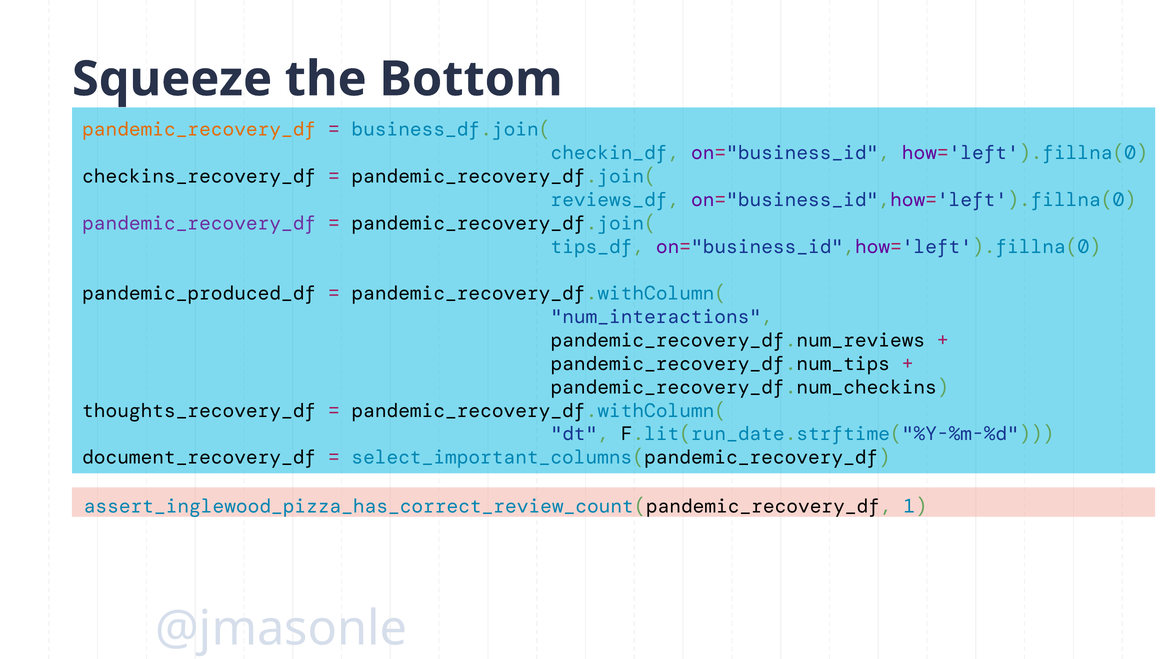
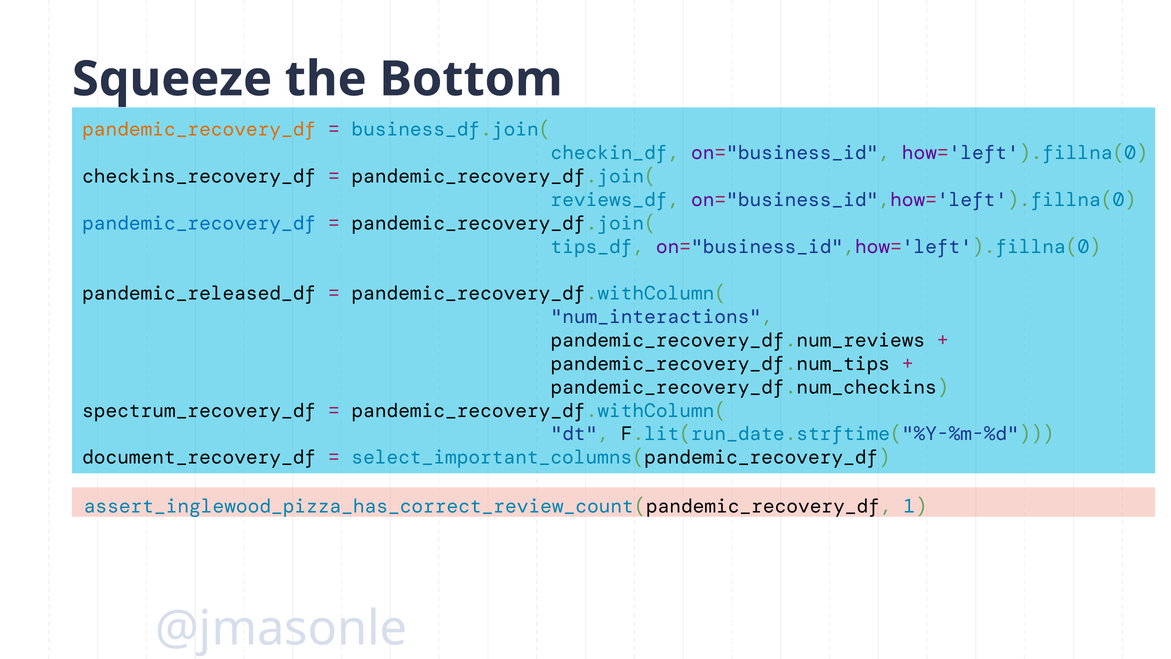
pandemic_recovery_df colour: purple -> blue (199, 223)
pandemic_produced_df: pandemic_produced_df -> pandemic_released_df (199, 293)
thoughts_recovery_df: thoughts_recovery_df -> spectrum_recovery_df (199, 410)
